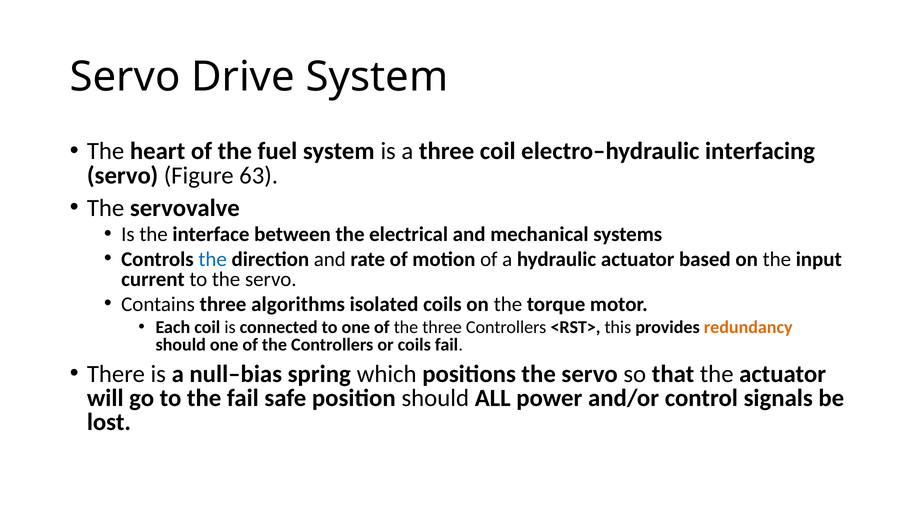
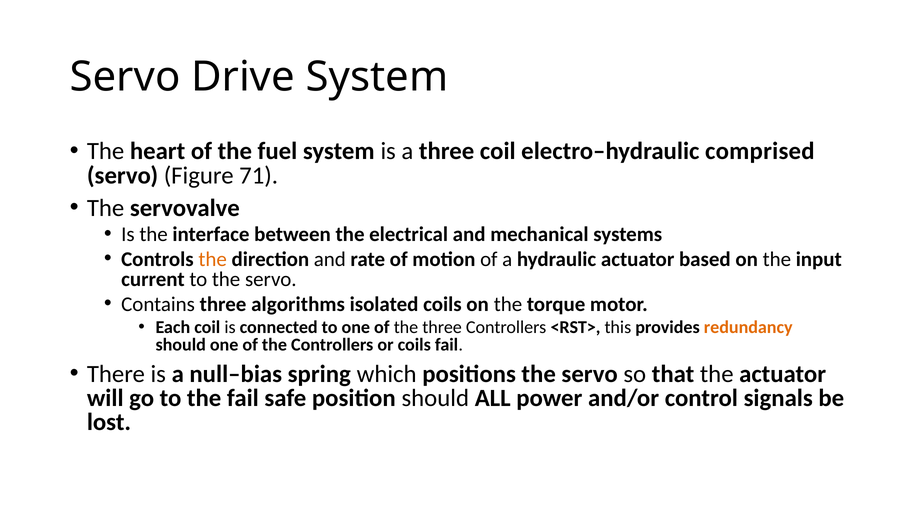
interfacing: interfacing -> comprised (760, 152)
63: 63 -> 71 (259, 176)
the colour: blue -> orange (213, 260)
